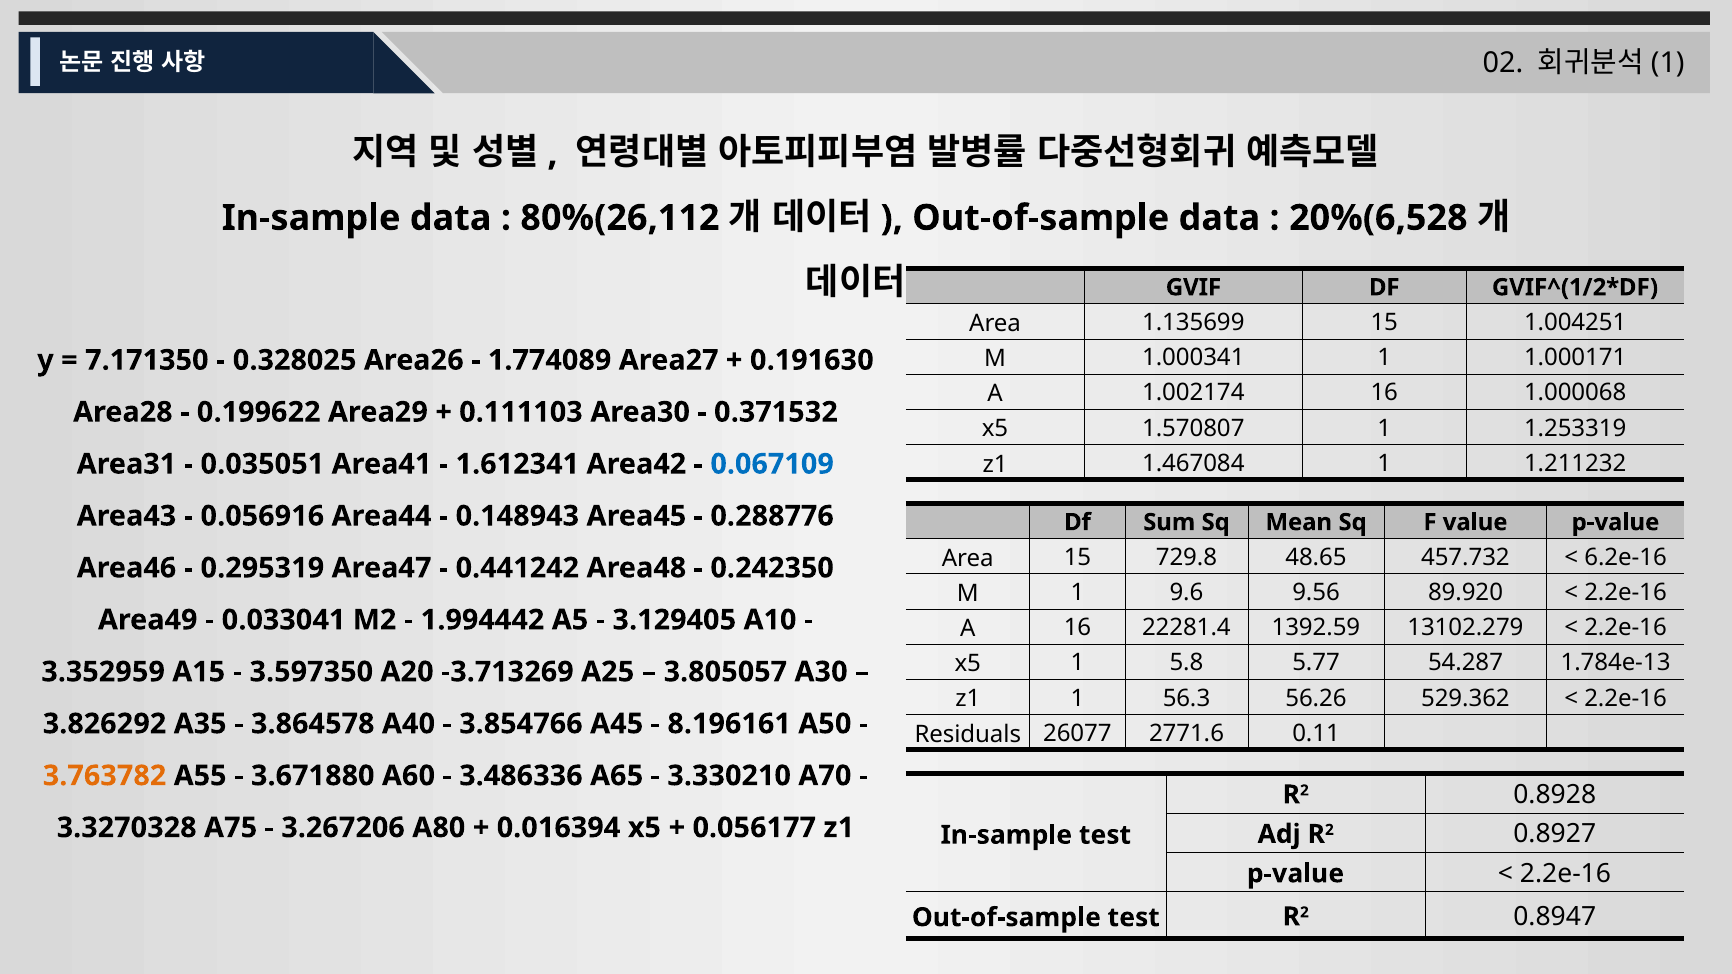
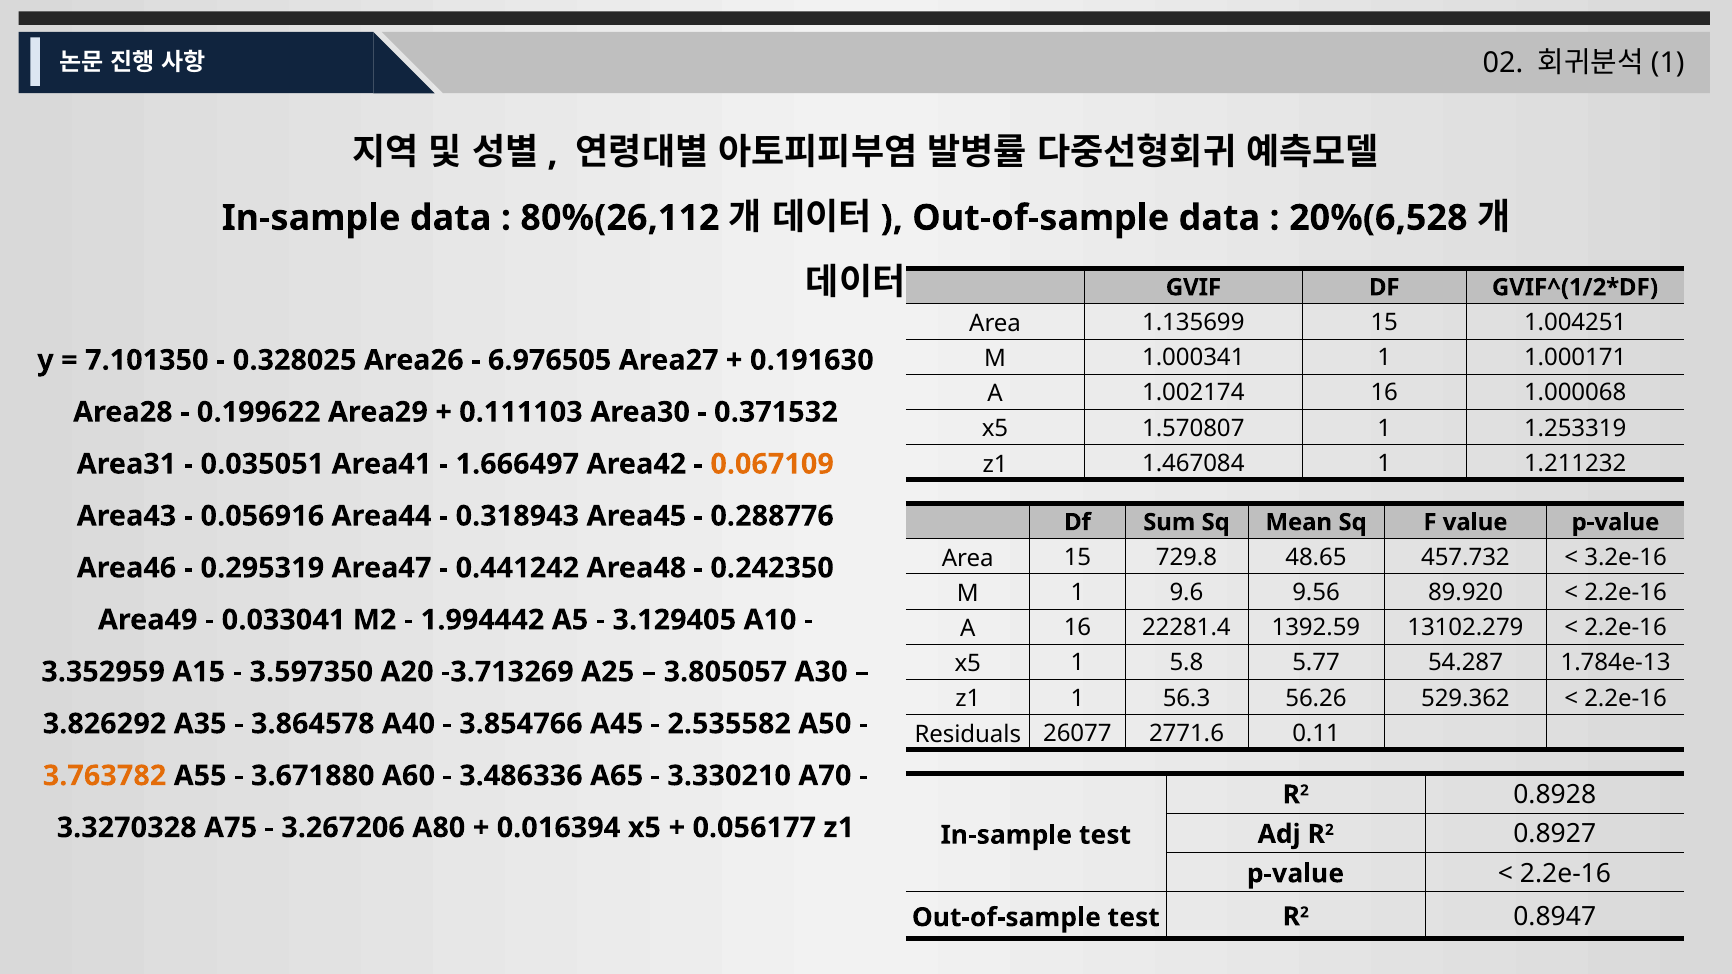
7.171350: 7.171350 -> 7.101350 (147, 360)
1.774089: 1.774089 -> 6.976505 (550, 360)
1.612341: 1.612341 -> 1.666497 (517, 464)
0.067109 colour: blue -> orange (772, 464)
0.148943: 0.148943 -> 0.318943 (517, 516)
6.2e-16: 6.2e-16 -> 3.2e-16 (1626, 558)
8.196161: 8.196161 -> 2.535582 (729, 724)
